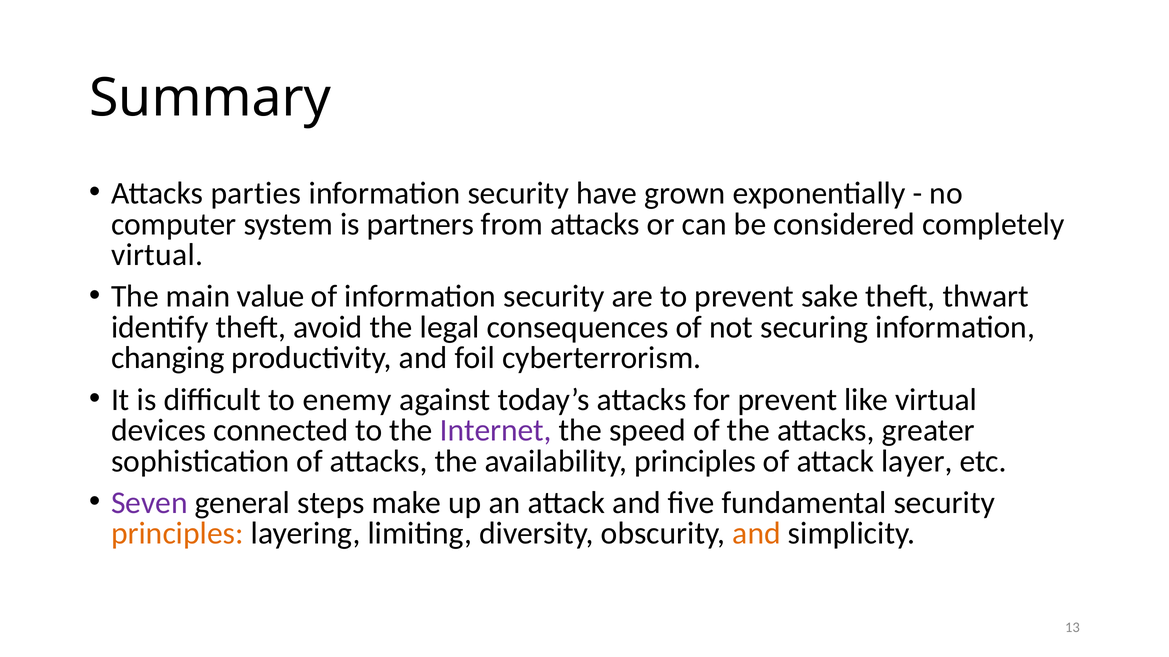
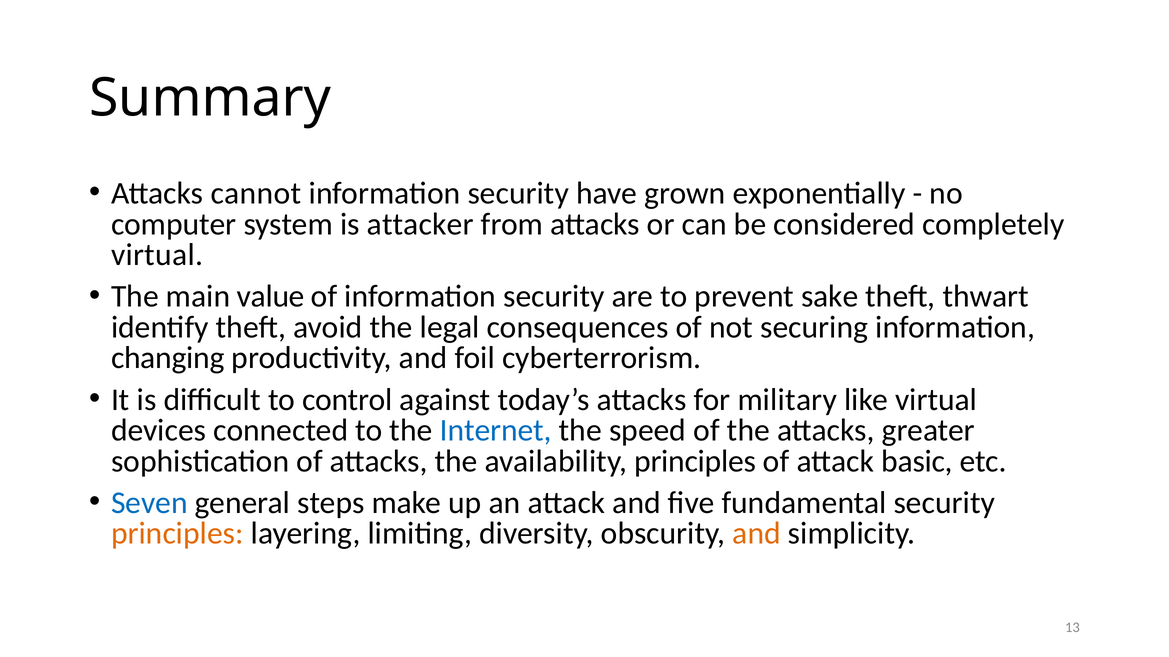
parties: parties -> cannot (256, 194)
partners: partners -> attacker (420, 224)
enemy: enemy -> control (347, 400)
for prevent: prevent -> military (787, 400)
Internet colour: purple -> blue (496, 431)
layer: layer -> basic (917, 462)
Seven colour: purple -> blue (149, 503)
